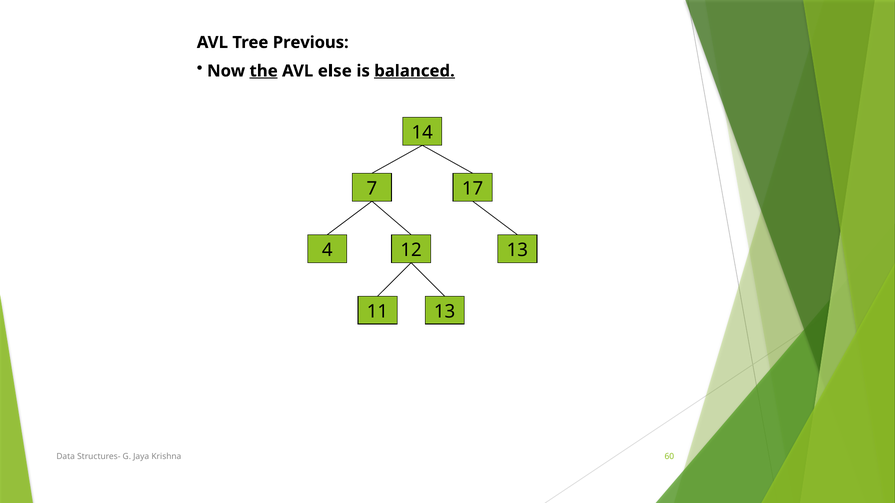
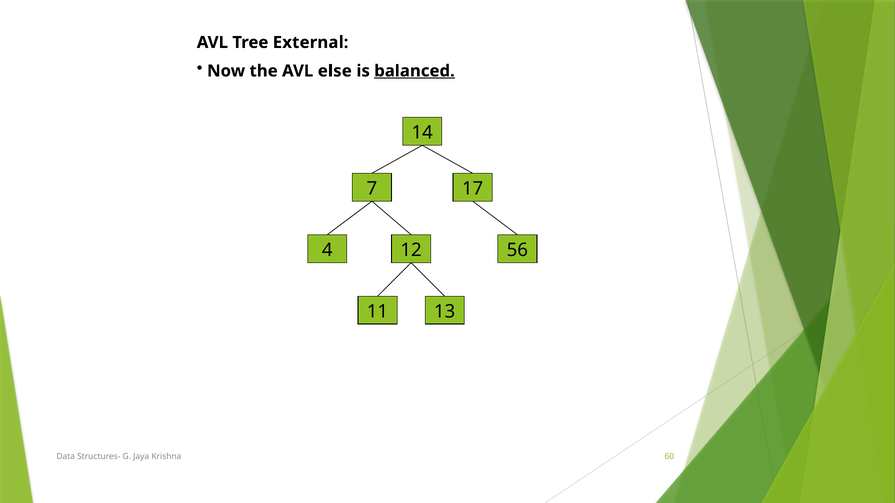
Previous: Previous -> External (311, 42)
the underline: present -> none (264, 71)
4 13: 13 -> 56 (517, 250)
